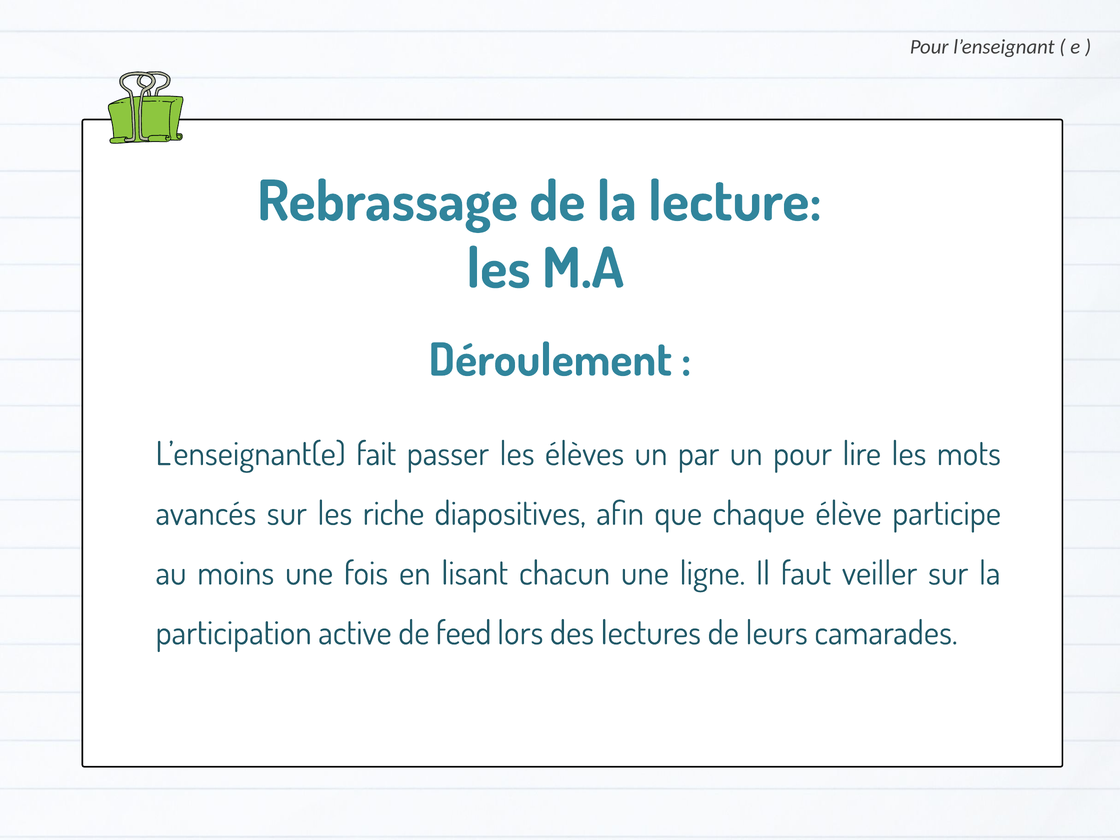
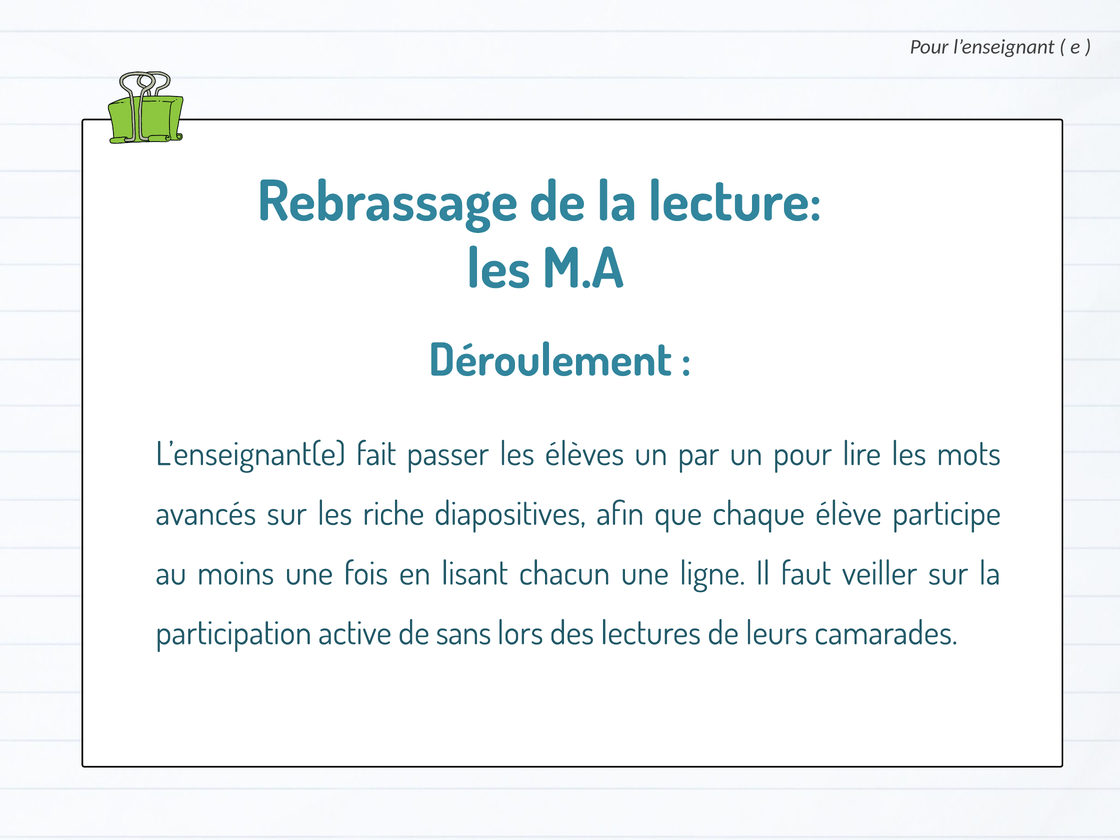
feed: feed -> sans (464, 633)
